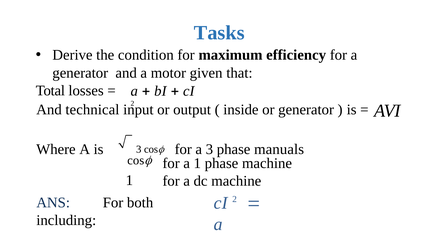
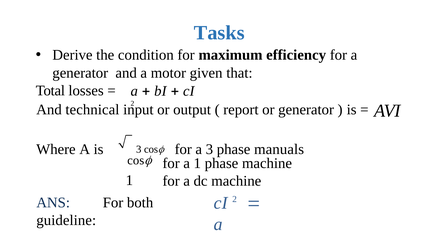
inside: inside -> report (241, 110)
including: including -> guideline (66, 221)
